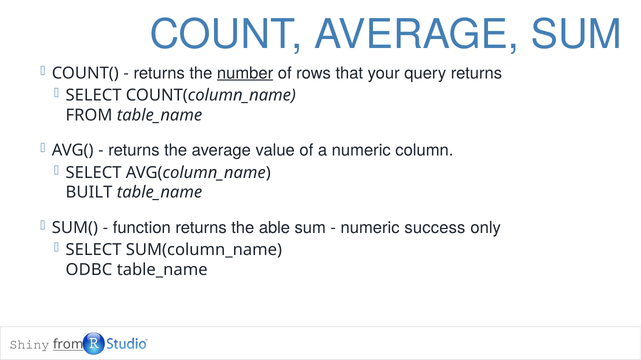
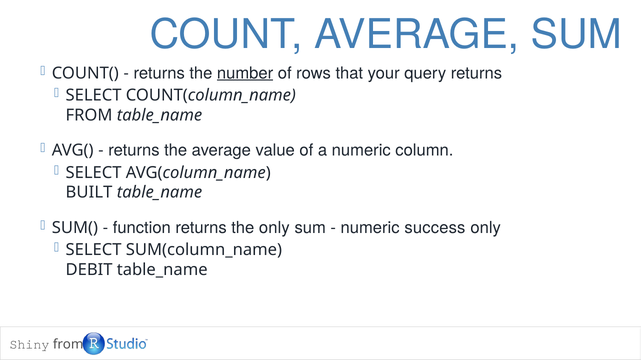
the able: able -> only (274, 228)
ODBC: ODBC -> DEBIT (89, 270)
from underline: present -> none (68, 345)
